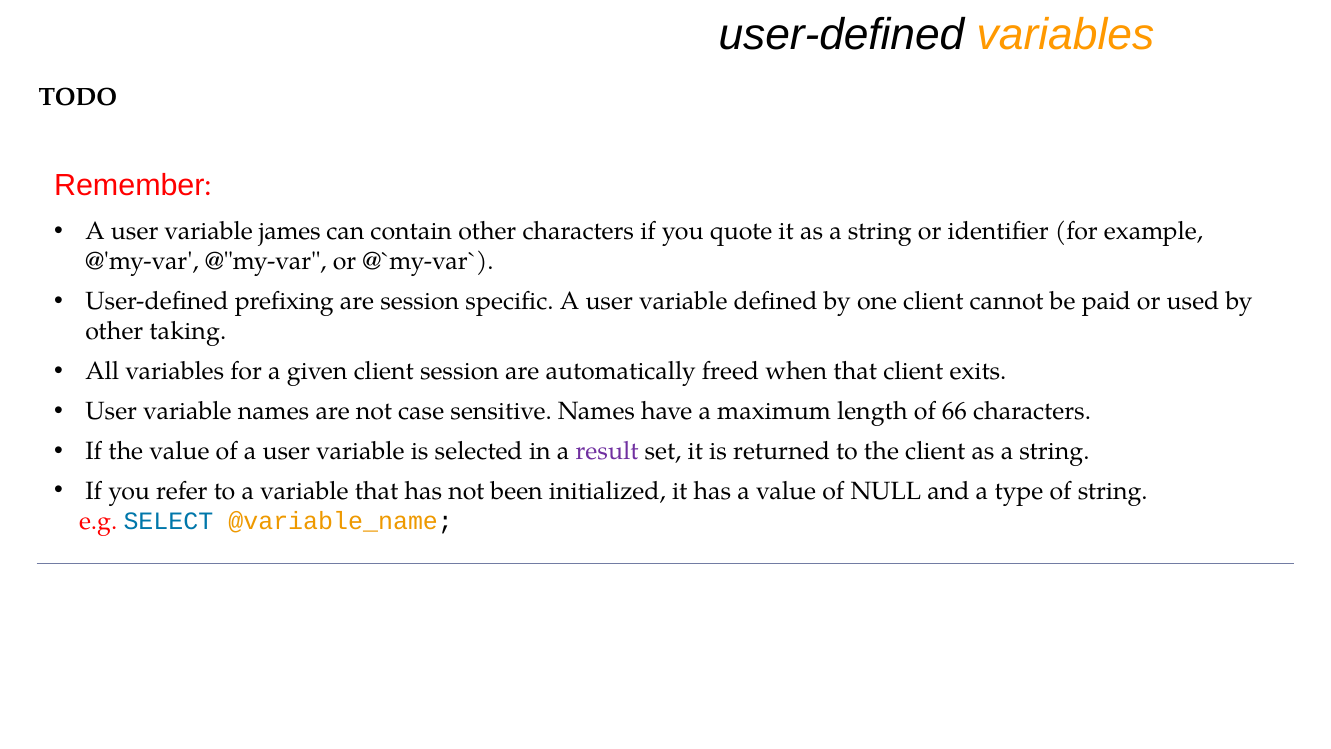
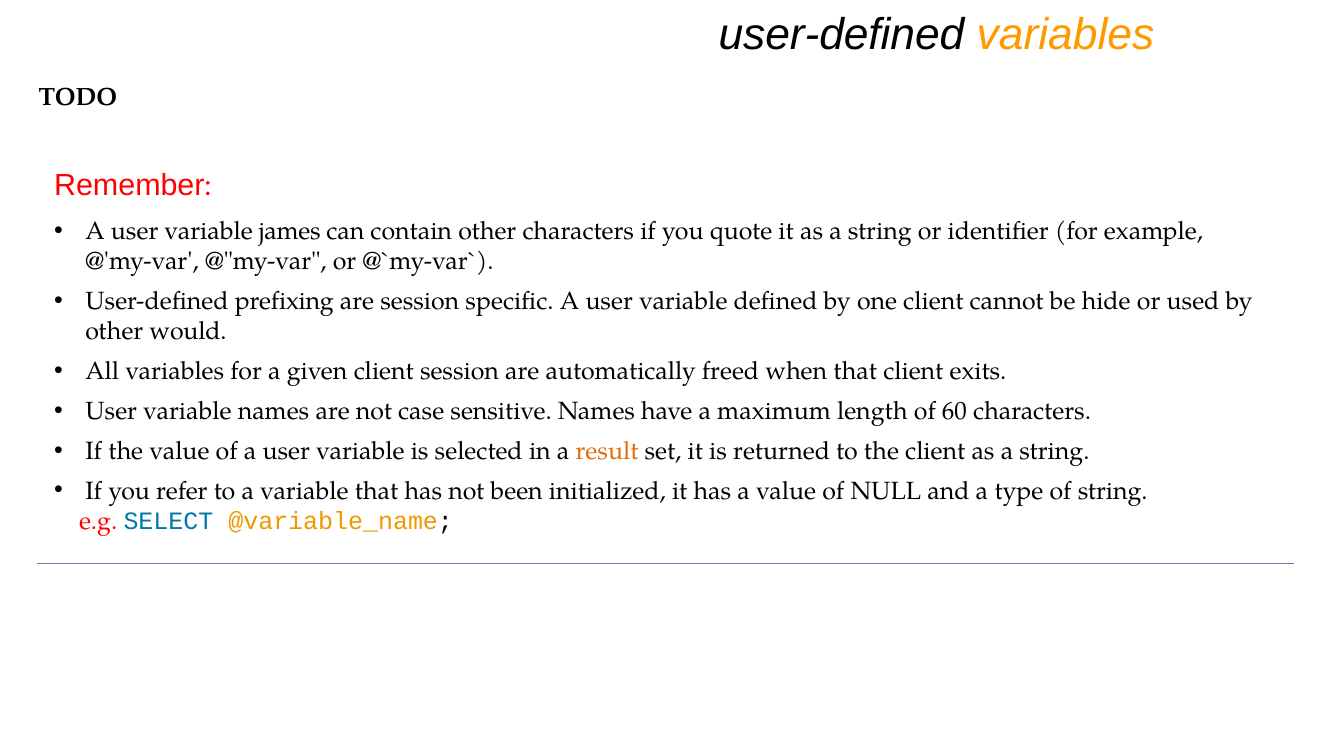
paid: paid -> hide (1106, 301)
taking: taking -> would (188, 331)
66: 66 -> 60 (954, 411)
result colour: purple -> orange (607, 451)
